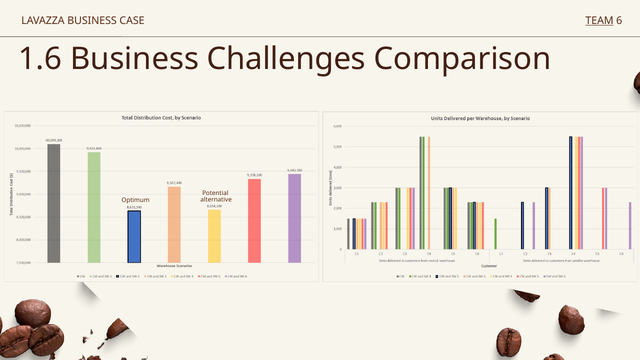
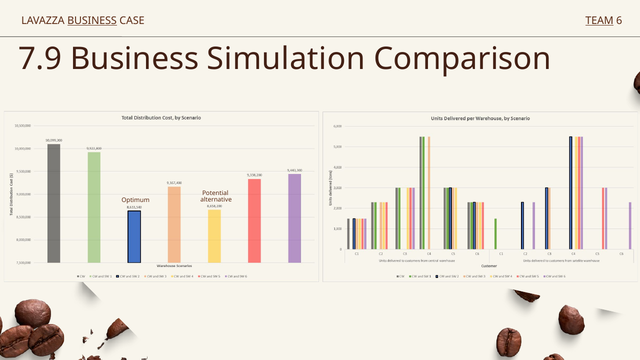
BUSINESS underline: none -> present (92, 21)
1.6: 1.6 -> 7.9 (40, 59)
Challenges: Challenges -> Simulation (286, 59)
